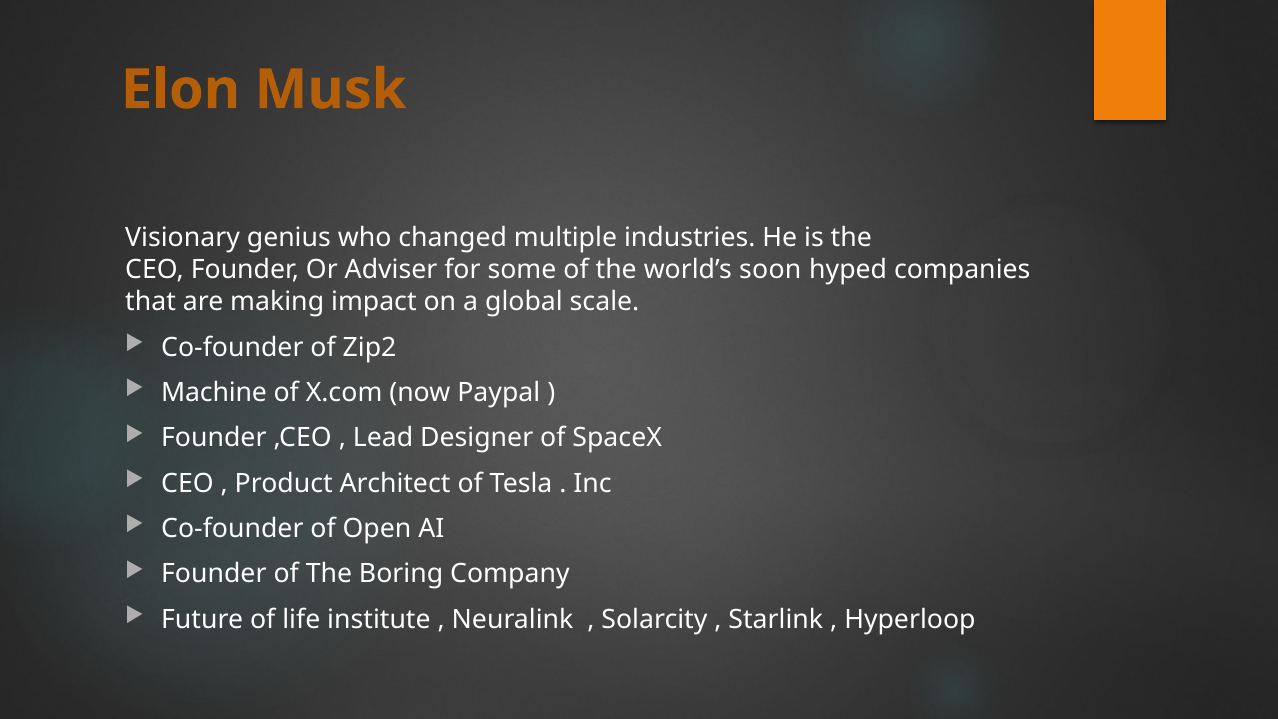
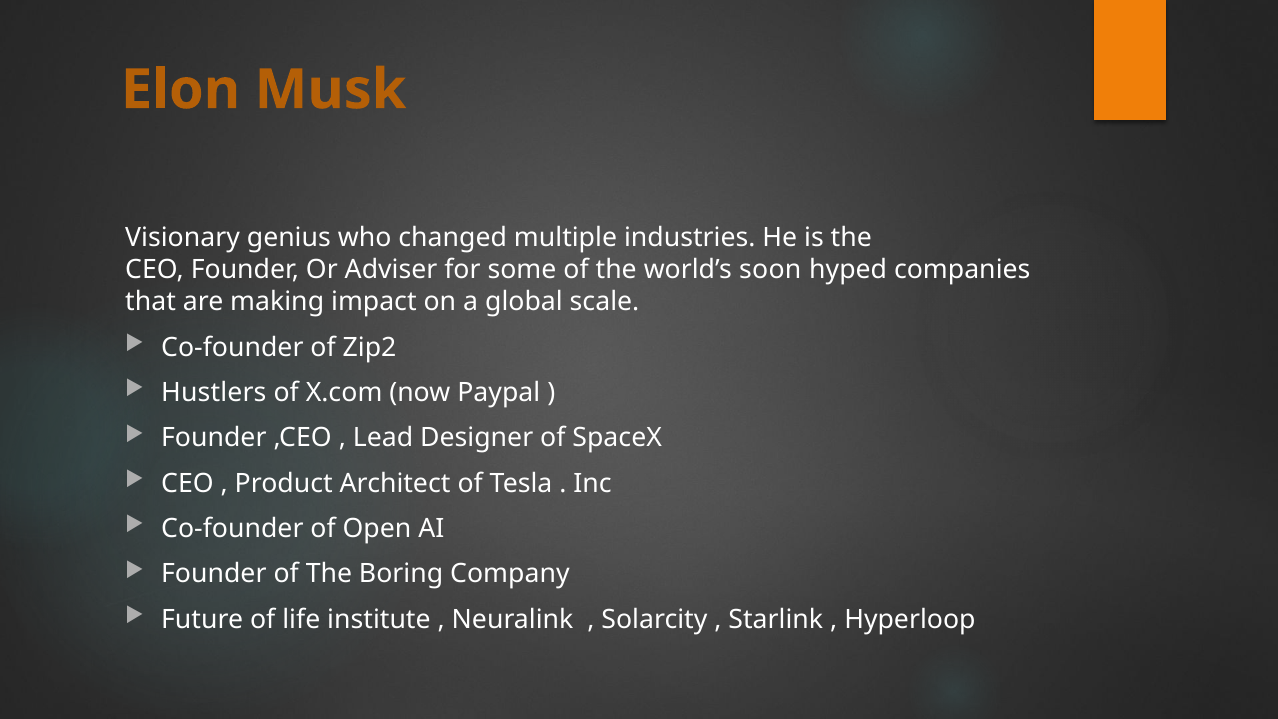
Machine: Machine -> Hustlers (214, 393)
